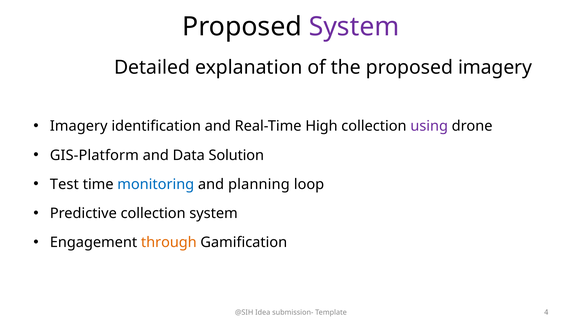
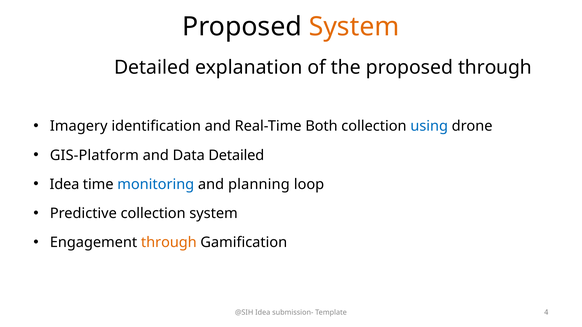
System colour: purple -> orange (354, 27)
proposed imagery: imagery -> through (495, 67)
High: High -> Both (321, 126)
using colour: purple -> blue (429, 126)
Data Solution: Solution -> Detailed (236, 155)
Test: Test -> Idea (64, 185)
